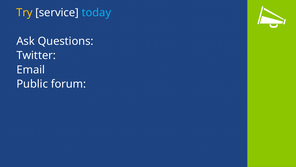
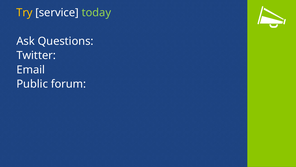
today colour: light blue -> light green (96, 13)
